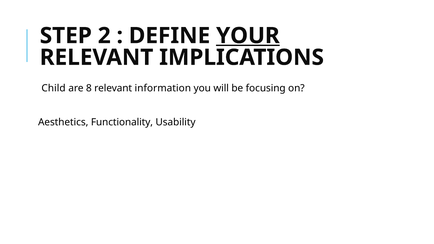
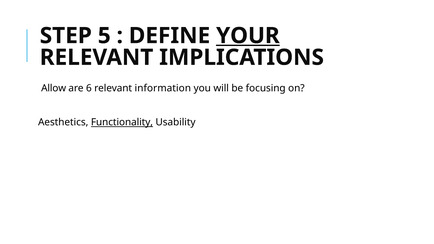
2: 2 -> 5 (104, 36)
Child: Child -> Allow (54, 88)
8: 8 -> 6 (89, 88)
Functionality underline: none -> present (122, 122)
